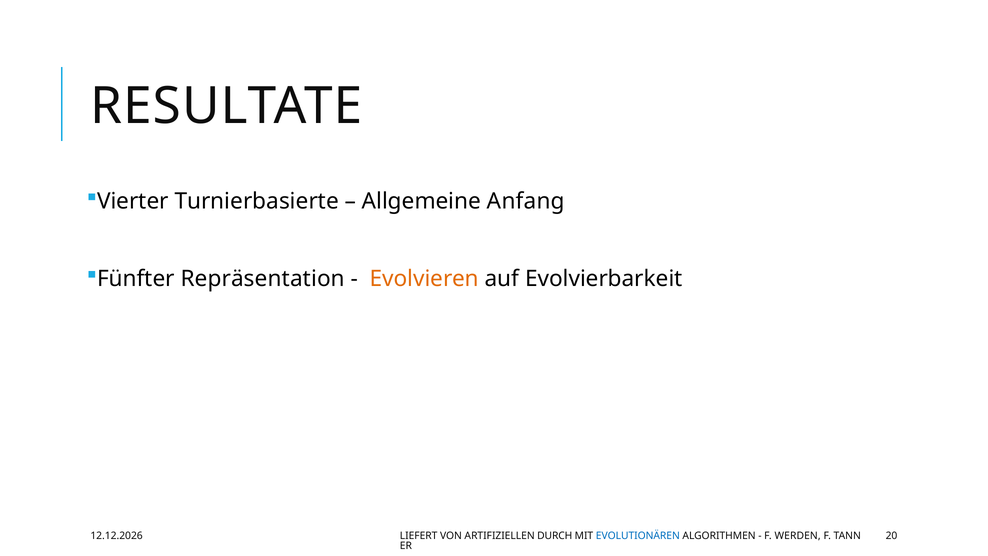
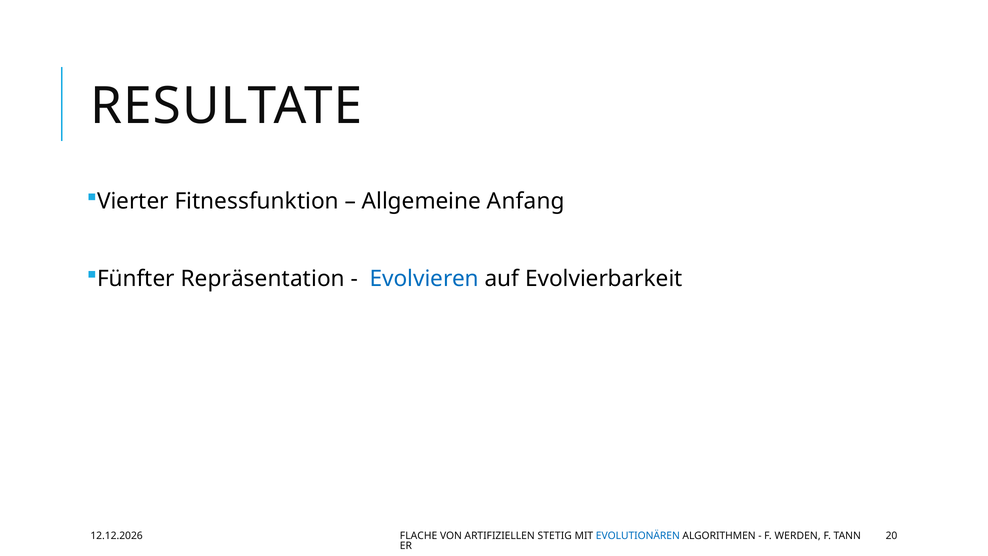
Turnierbasierte: Turnierbasierte -> Fitnessfunktion (257, 201)
Evolvieren colour: orange -> blue (424, 279)
LIEFERT: LIEFERT -> FLACHE (419, 535)
DURCH: DURCH -> STETIG (555, 535)
